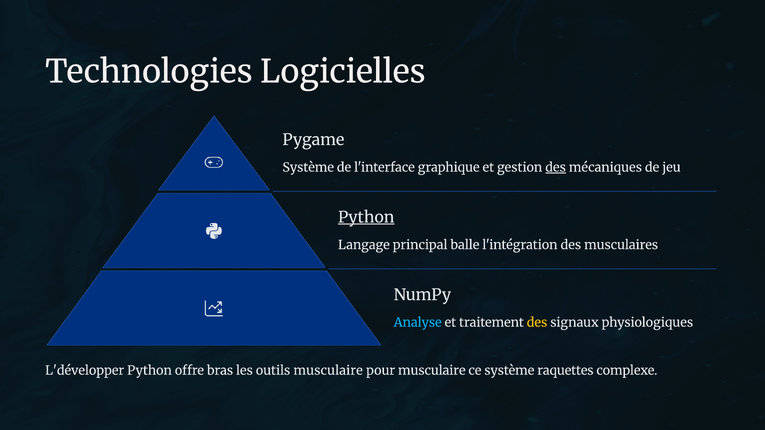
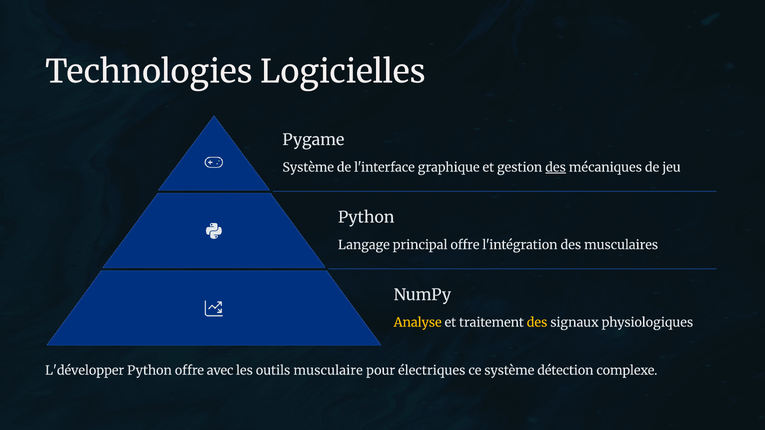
Python underline: present -> none (366, 218)
principal balle: balle -> offre (465, 245)
Analyse colour: light blue -> yellow (418, 323)
bras: bras -> avec (220, 371)
pour musculaire: musculaire -> électriques (432, 371)
raquettes: raquettes -> détection (565, 371)
